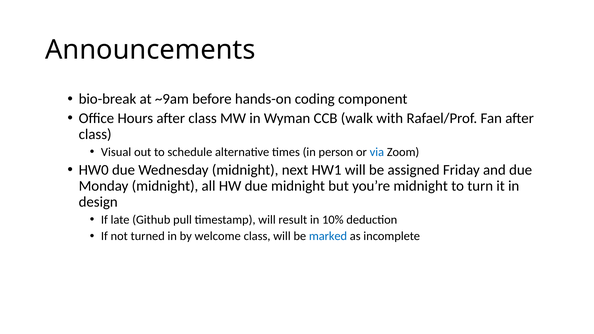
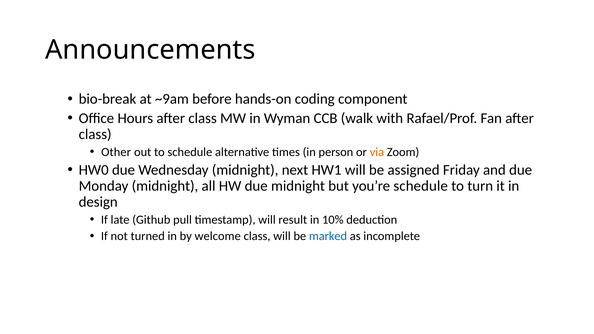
Visual: Visual -> Other (116, 152)
via colour: blue -> orange (377, 152)
you’re midnight: midnight -> schedule (421, 186)
